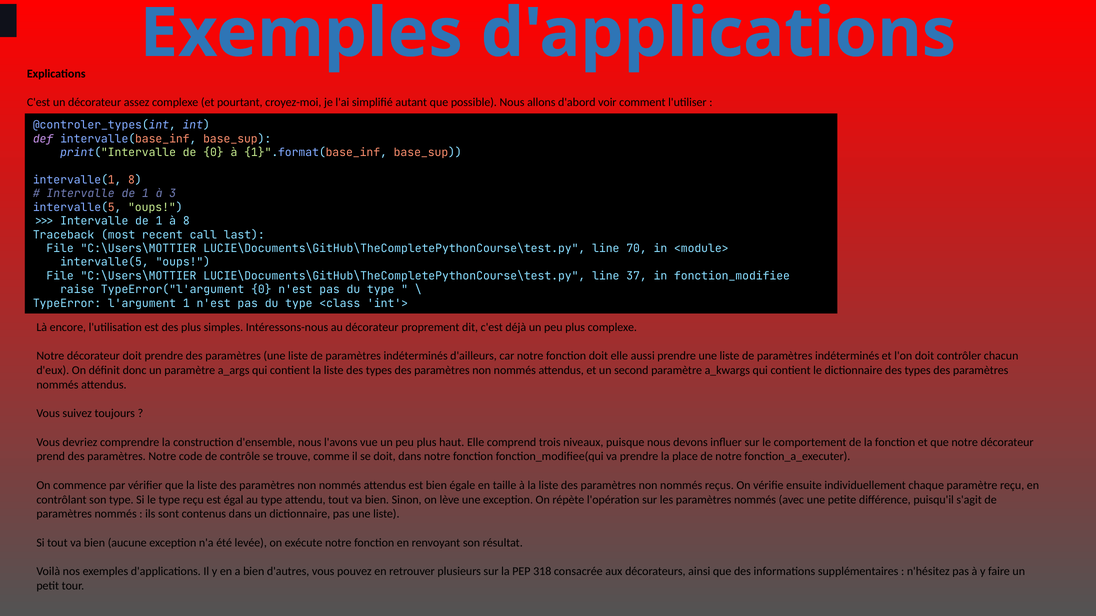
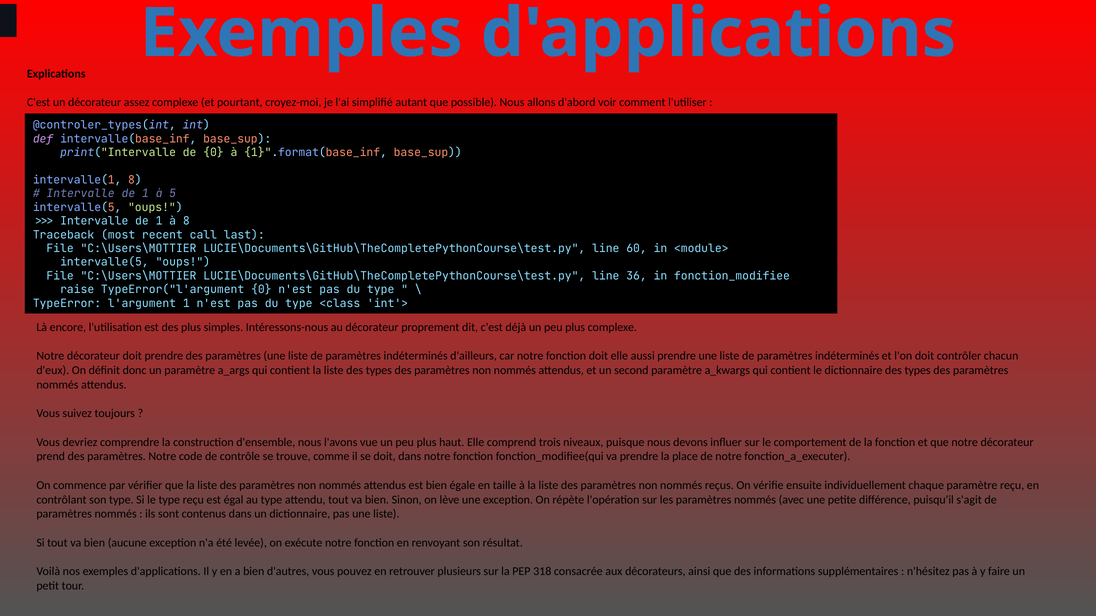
3: 3 -> 5 (173, 194)
70: 70 -> 60 (637, 249)
37: 37 -> 36 (637, 276)
